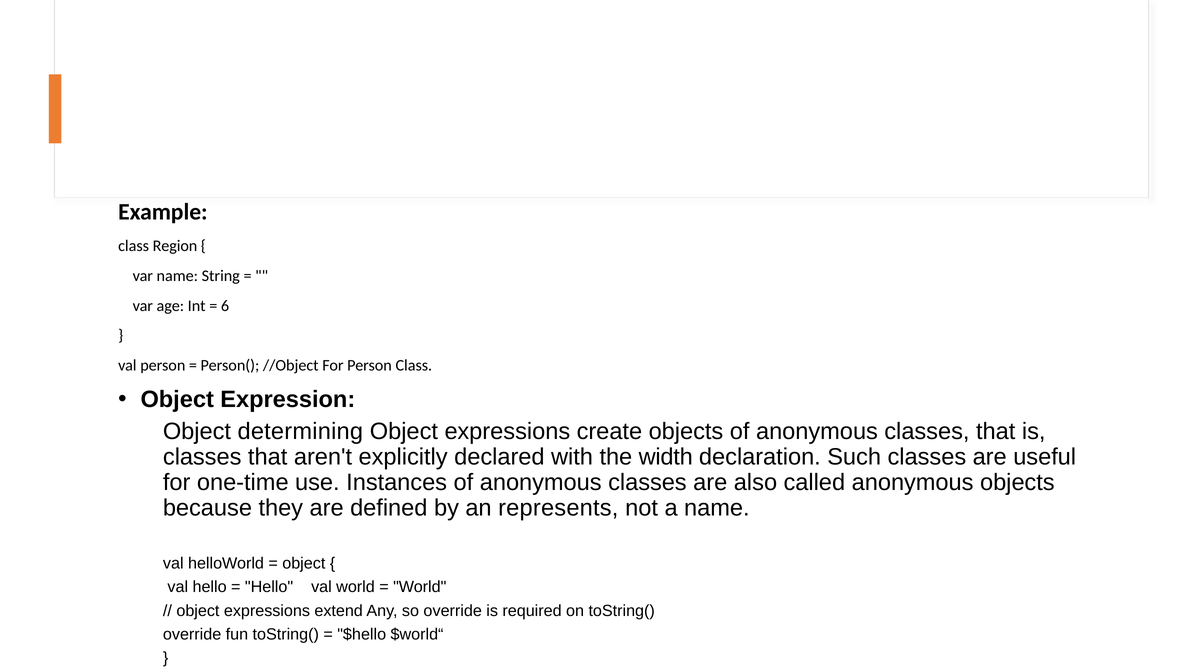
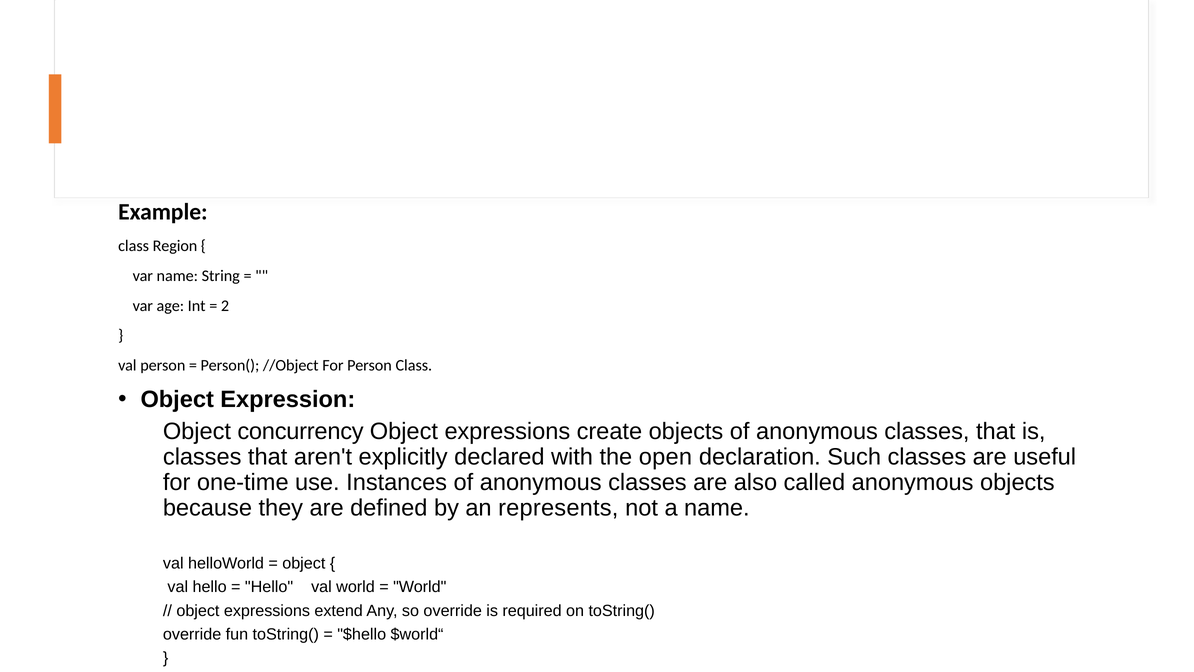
6: 6 -> 2 (225, 306)
determining: determining -> concurrency (301, 431)
width: width -> open (665, 457)
